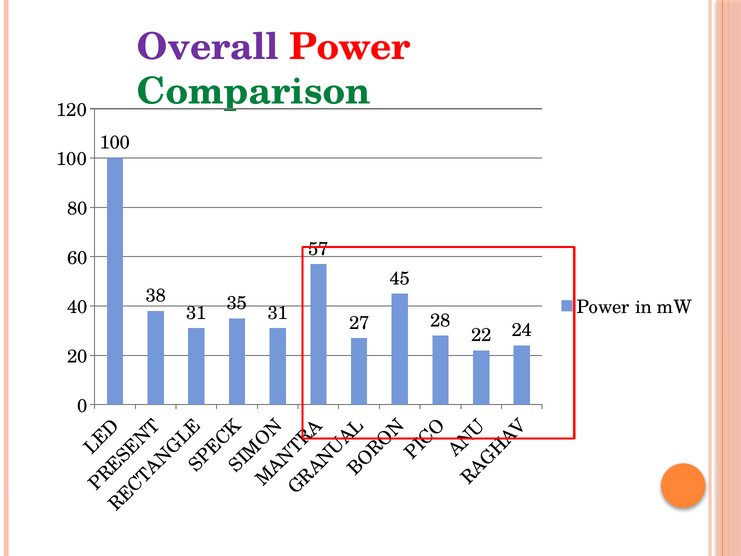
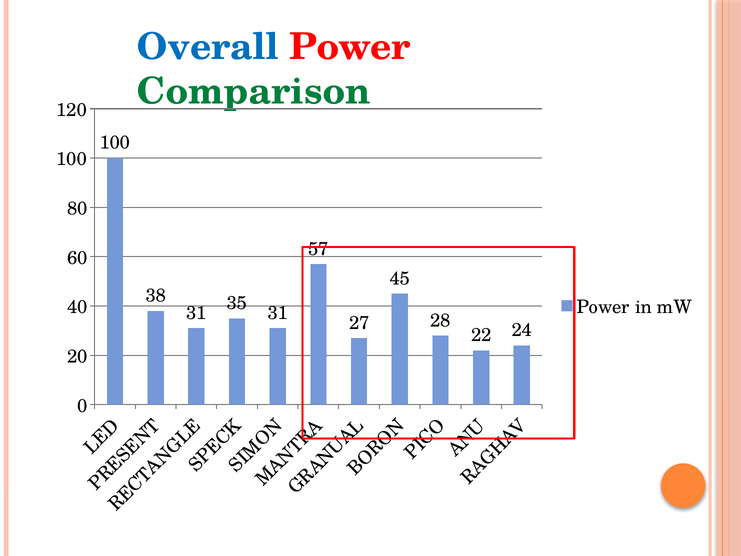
Overall colour: purple -> blue (208, 47)
